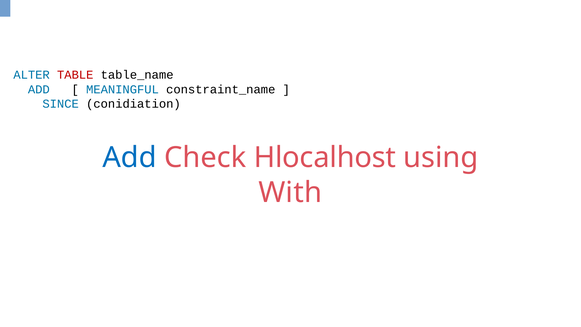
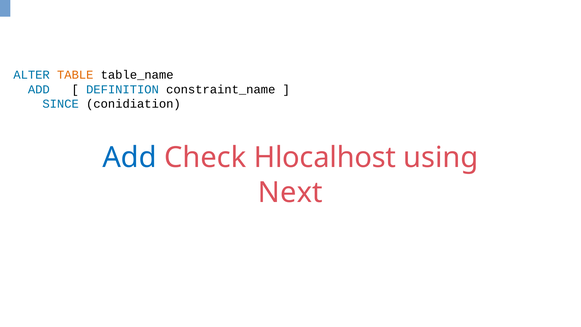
TABLE colour: red -> orange (75, 75)
MEANINGFUL: MEANINGFUL -> DEFINITION (122, 89)
With: With -> Next (290, 192)
